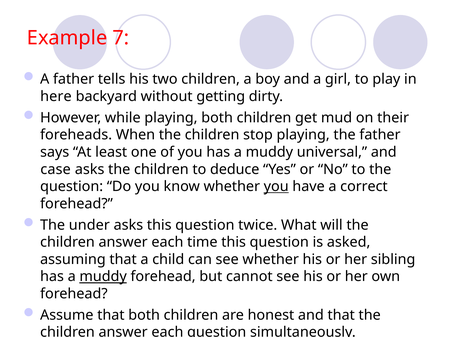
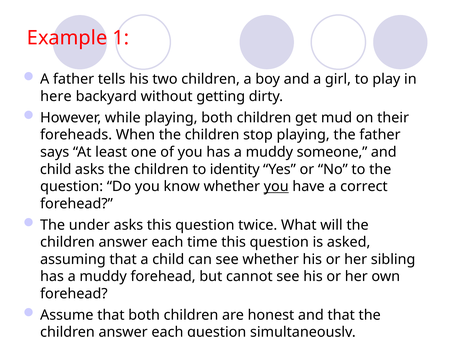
7: 7 -> 1 (121, 38)
universal: universal -> someone (332, 152)
case: case -> child (56, 170)
deduce: deduce -> identity (235, 170)
muddy underline: present -> none (103, 277)
